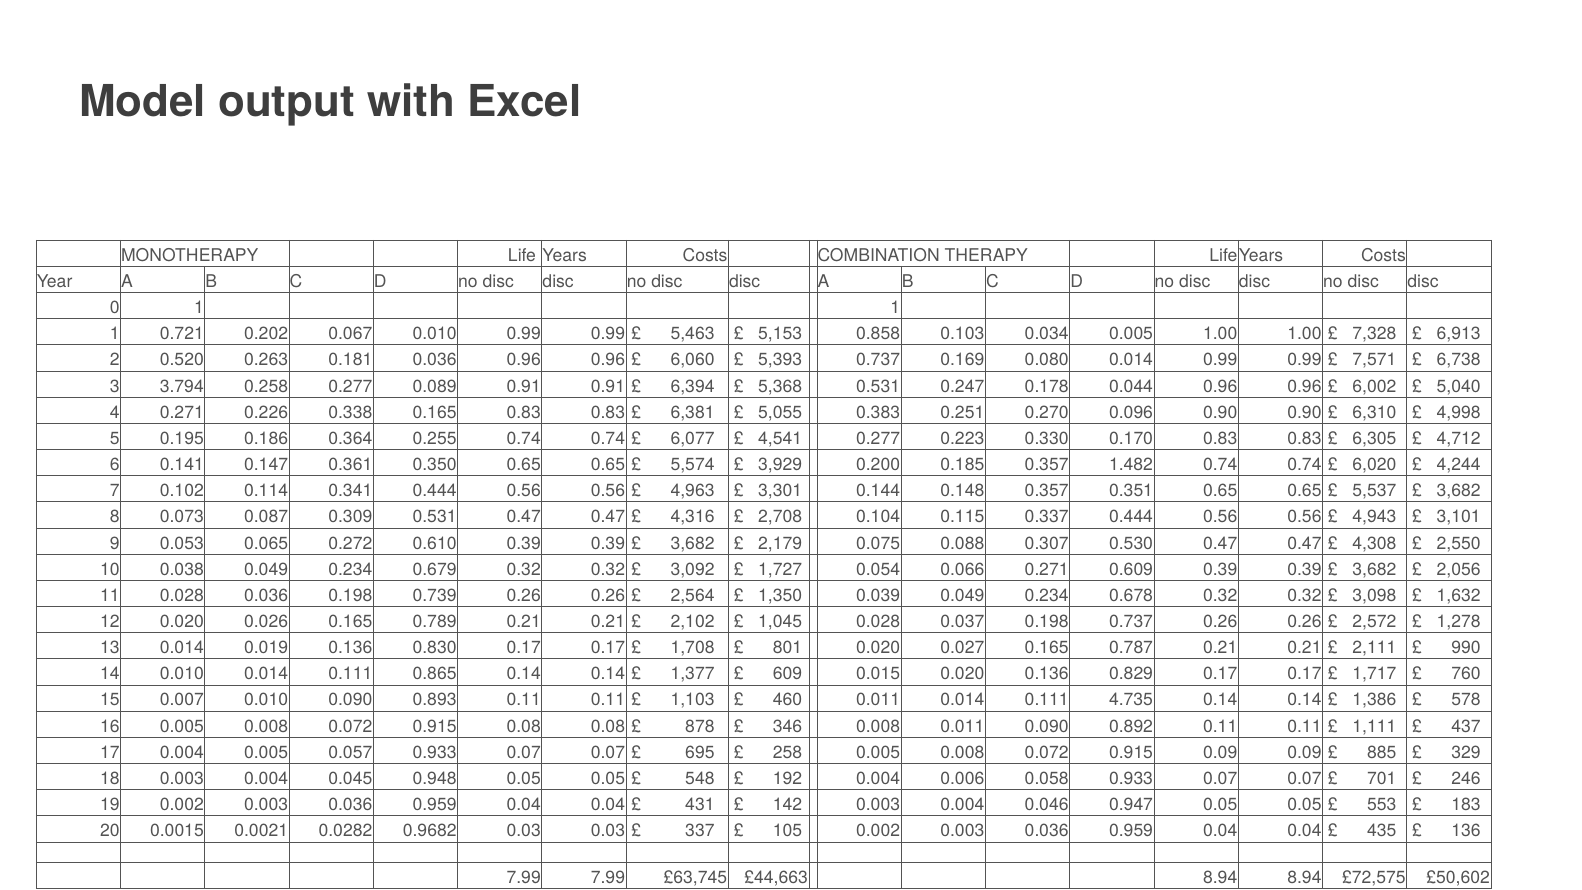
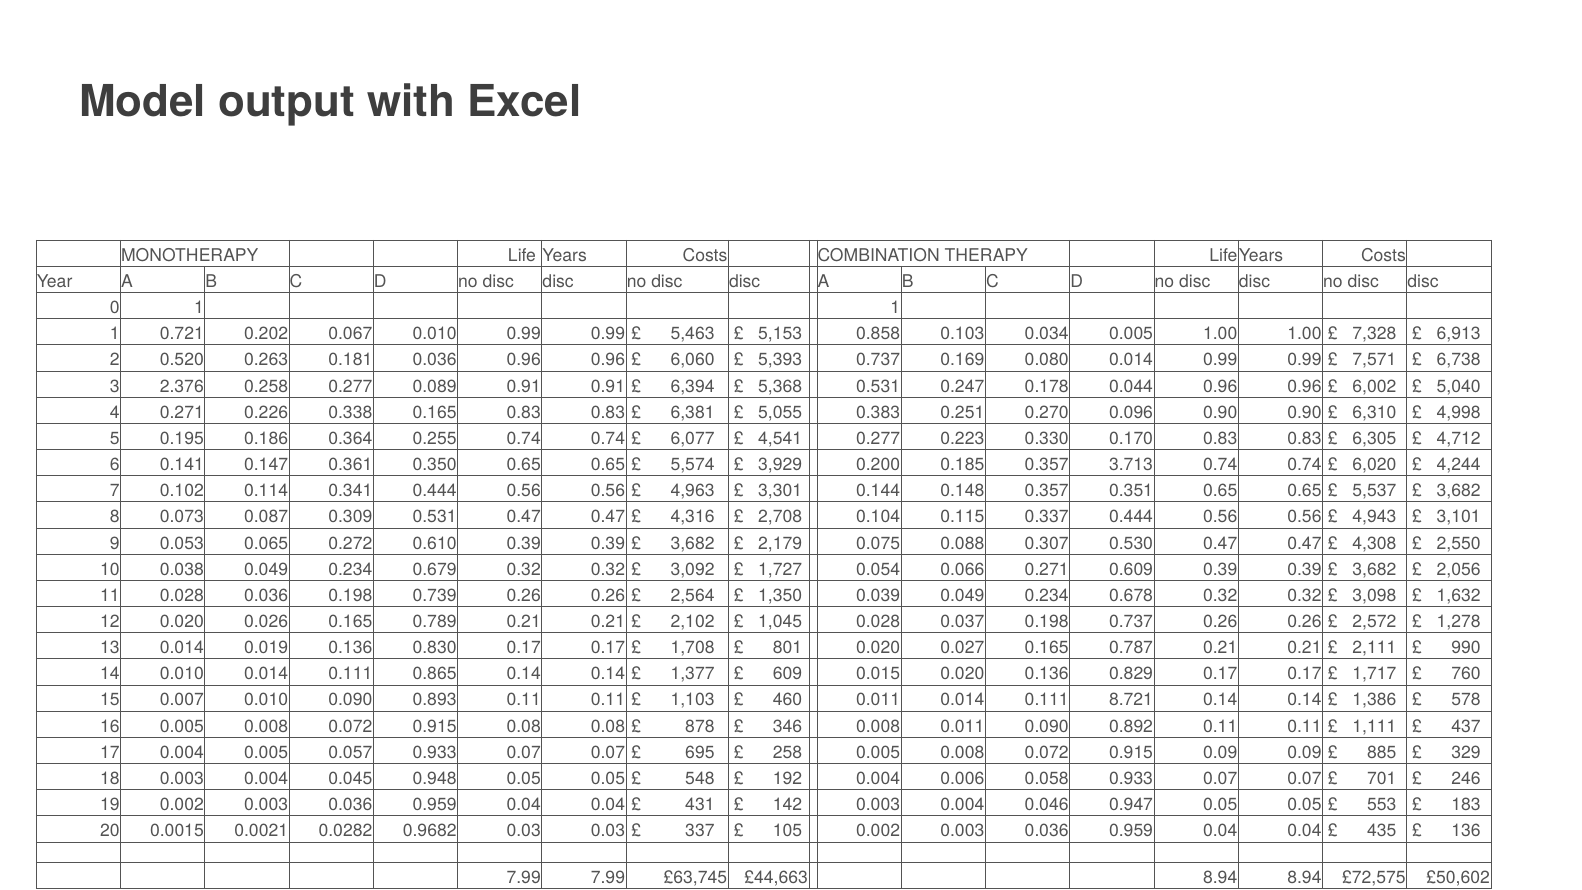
3.794: 3.794 -> 2.376 (182, 386)
1.482: 1.482 -> 3.713 (1131, 465)
4.735: 4.735 -> 8.721 (1131, 700)
